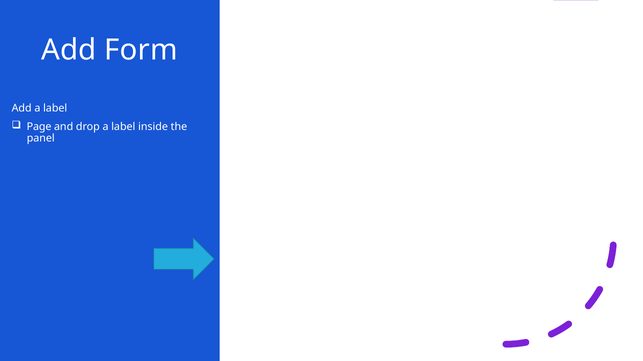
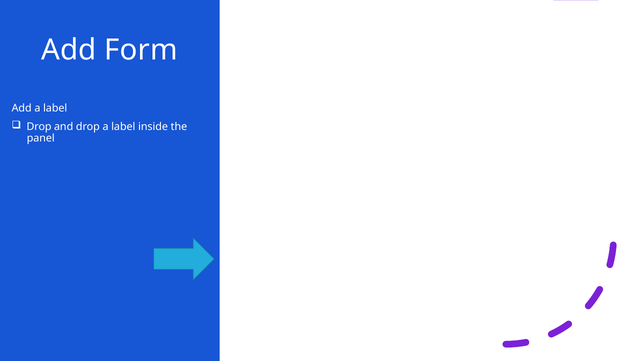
Page: Page -> Drop (39, 127)
